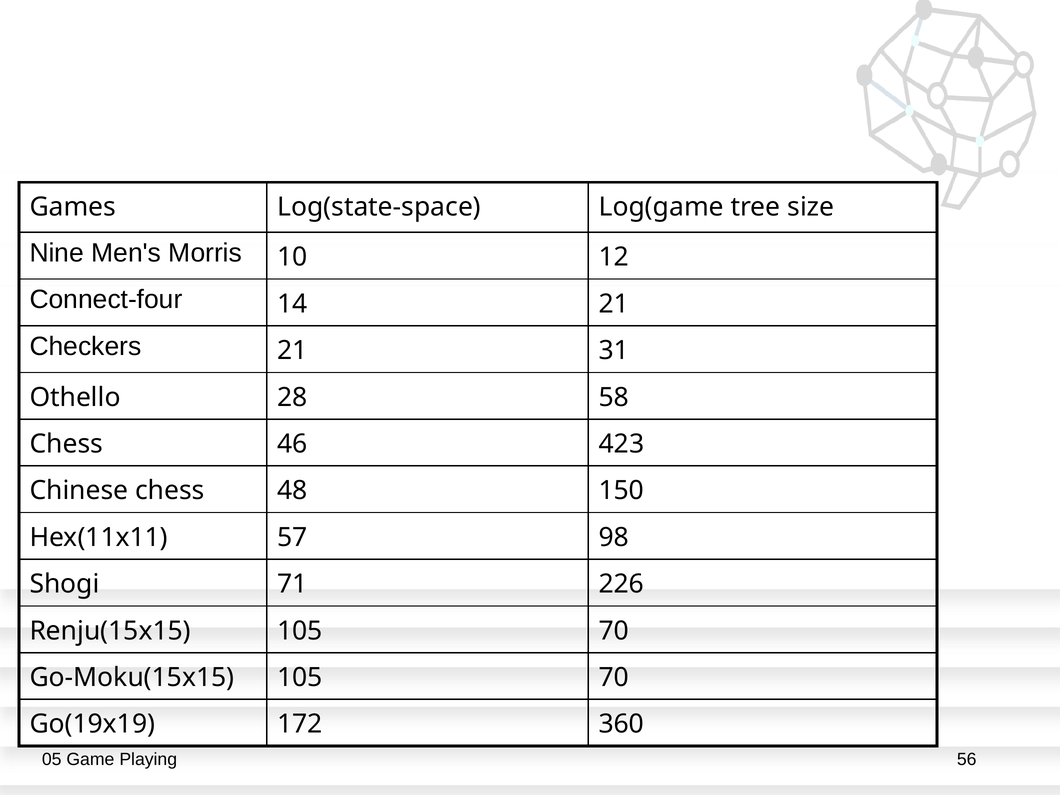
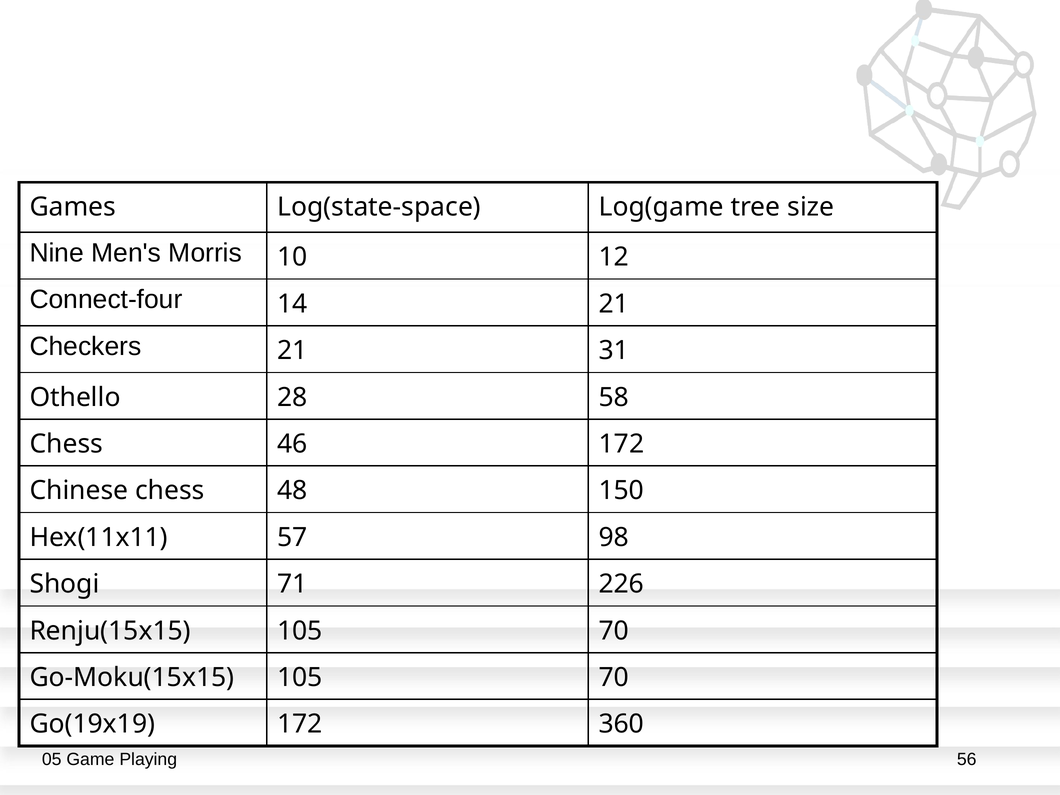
46 423: 423 -> 172 (621, 444)
